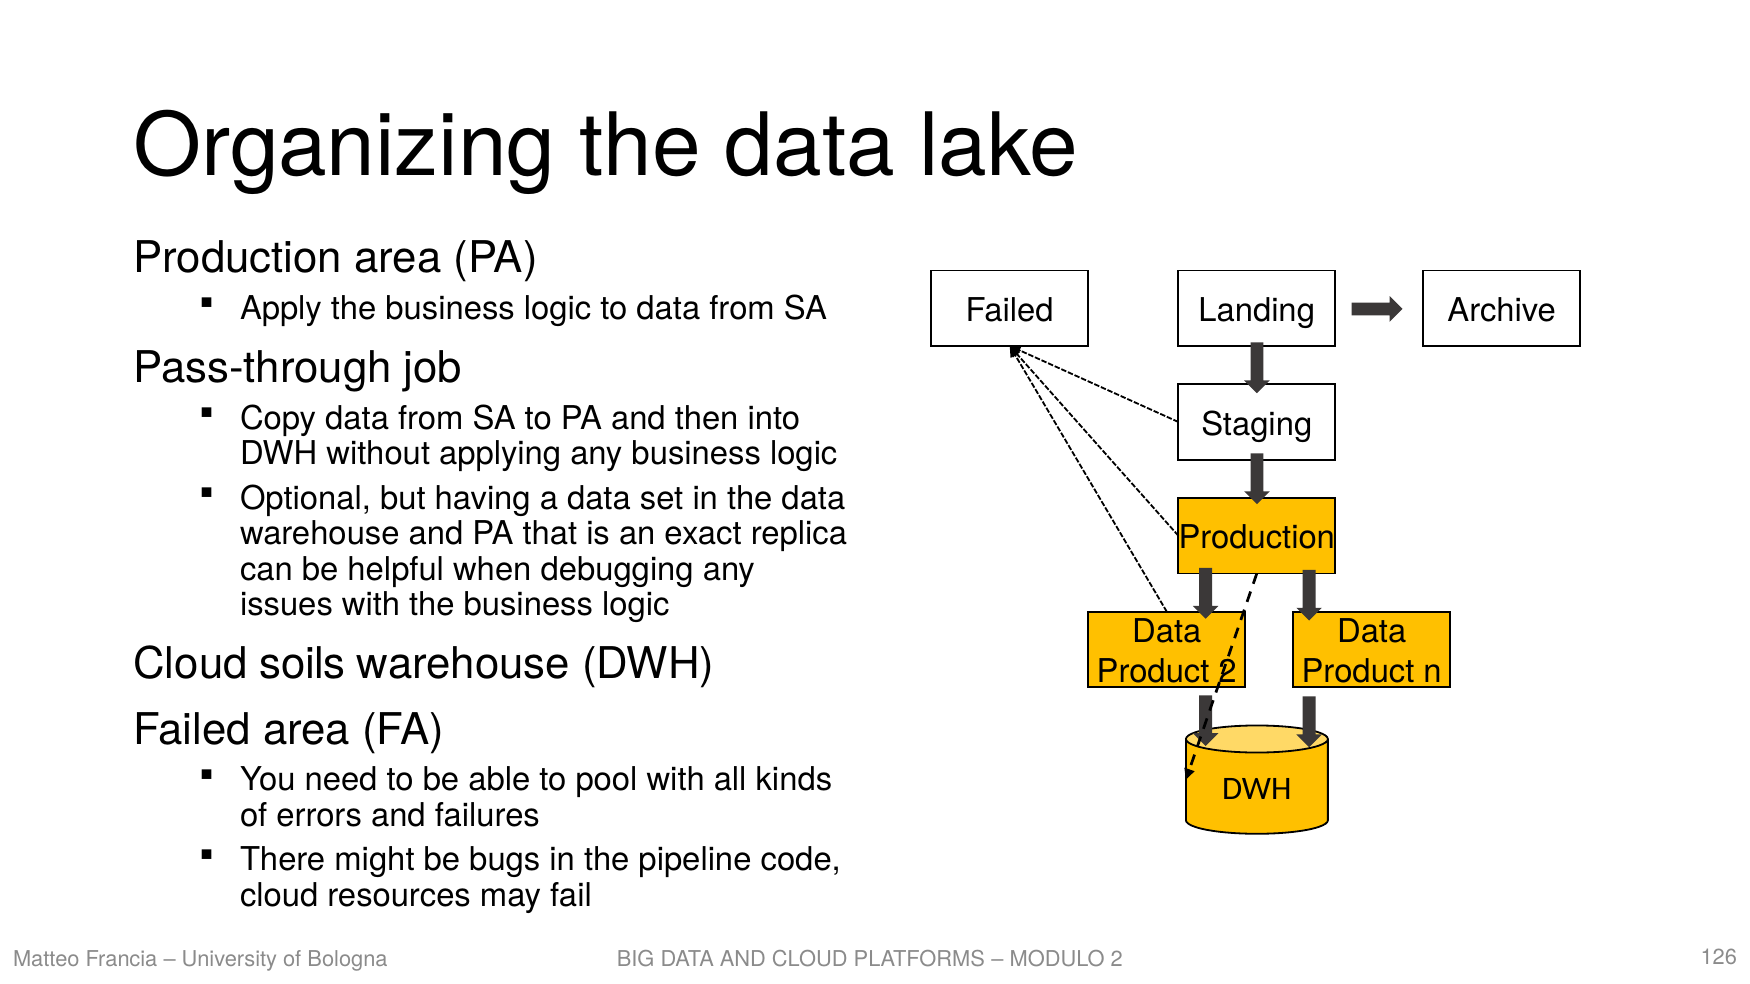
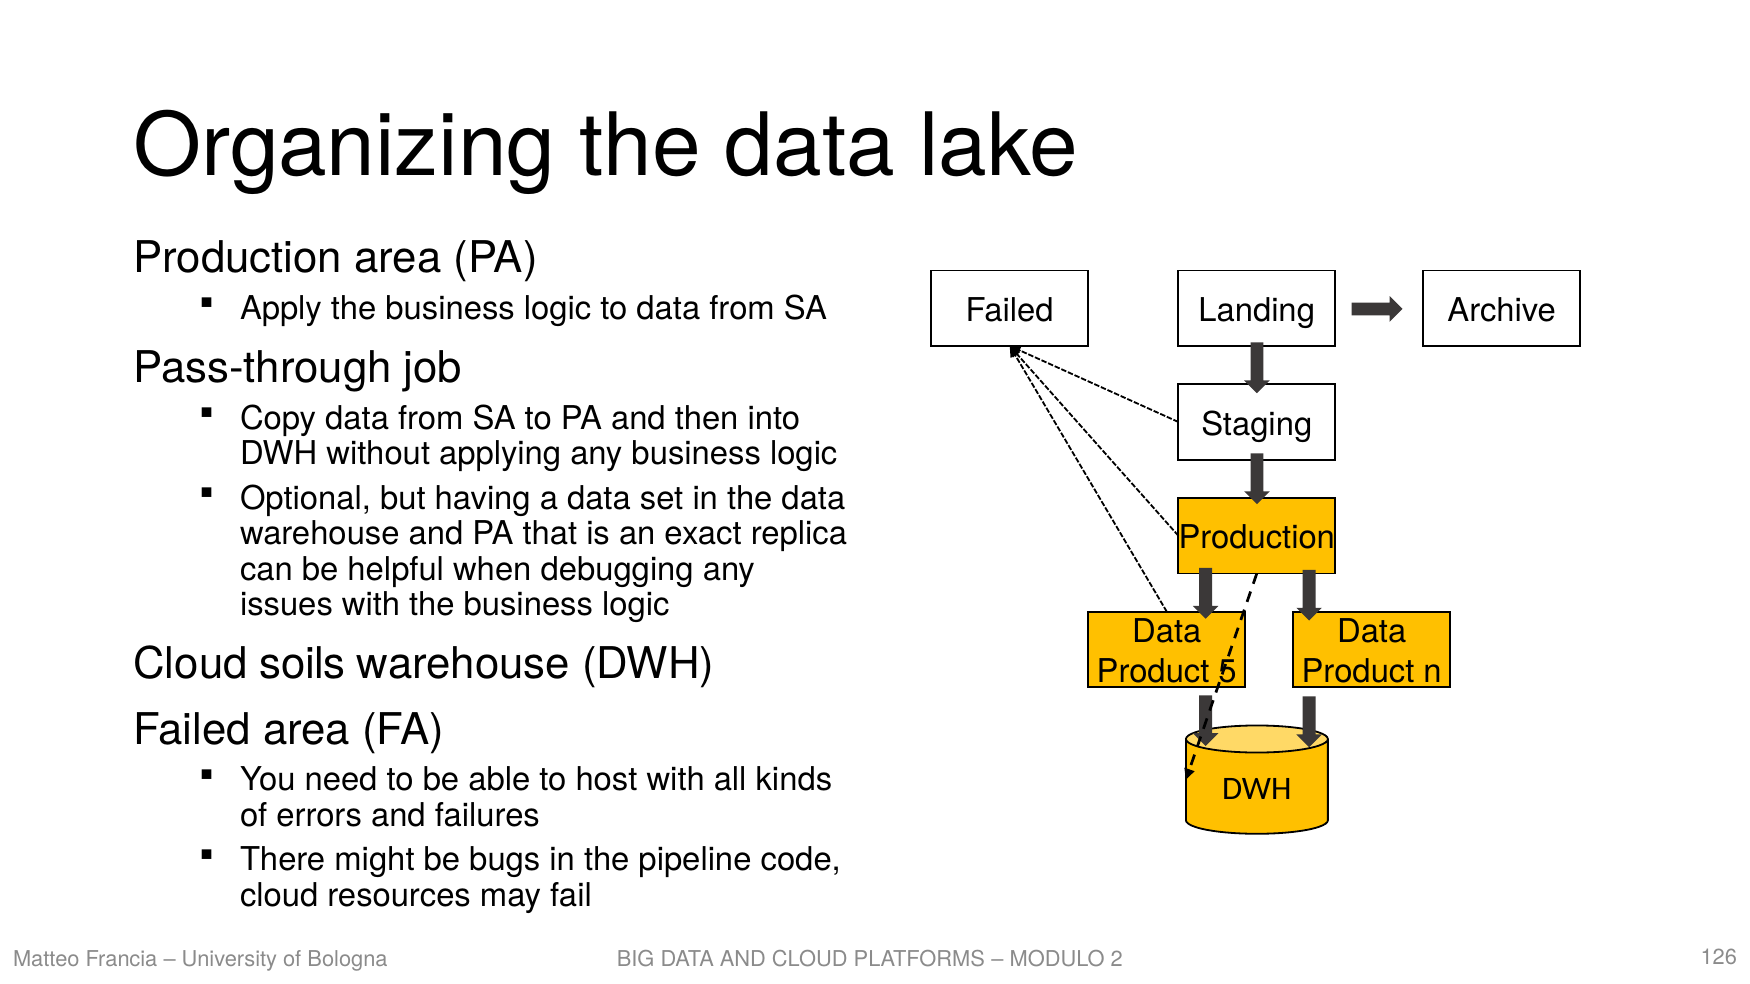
Product 2: 2 -> 5 (1228, 672)
pool: pool -> host (606, 780)
